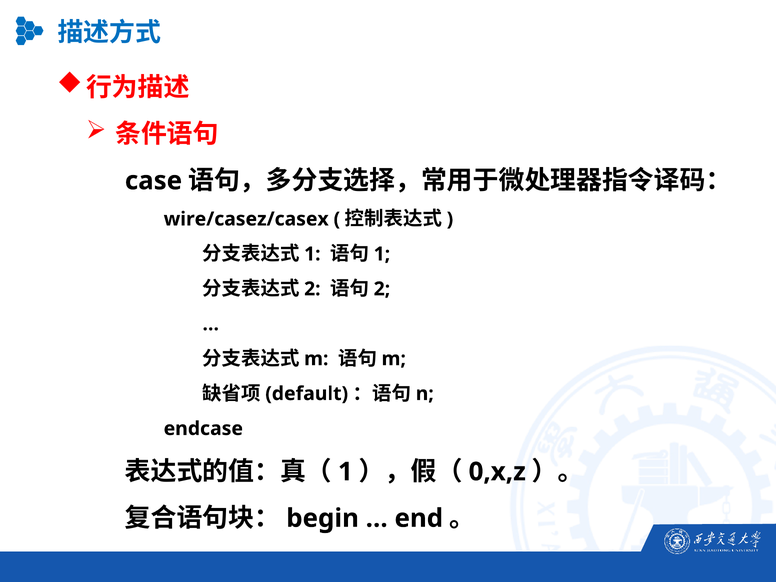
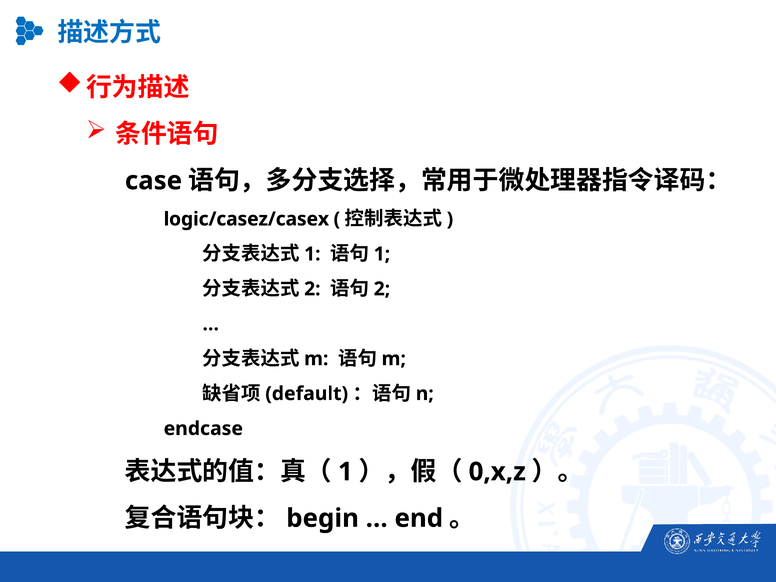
wire/casez/casex: wire/casez/casex -> logic/casez/casex (246, 219)
